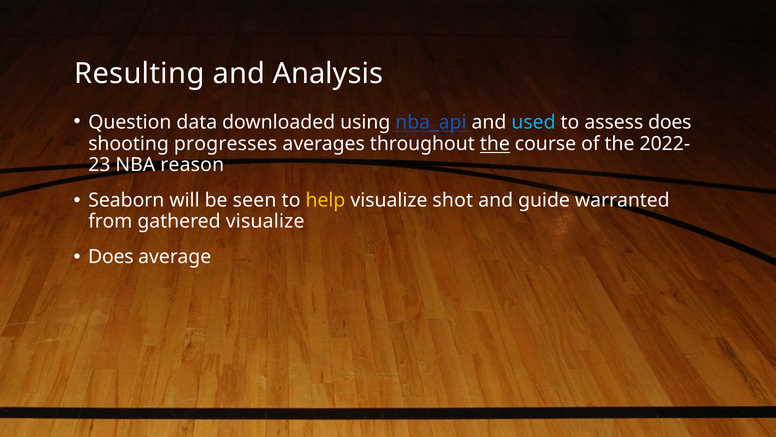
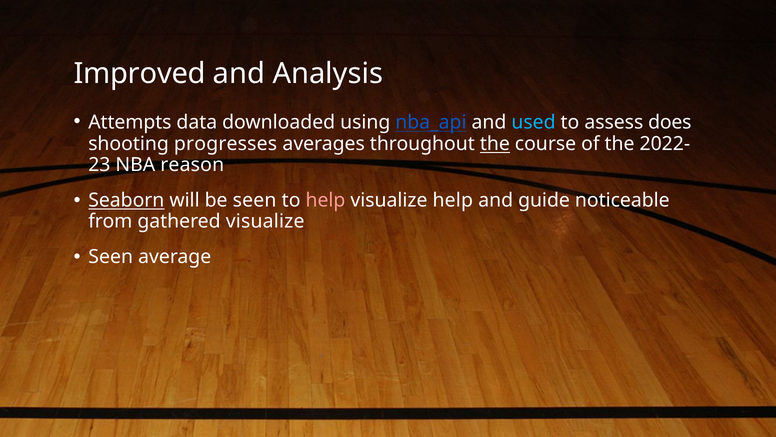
Resulting: Resulting -> Improved (140, 73)
Question: Question -> Attempts (130, 122)
Seaborn underline: none -> present (126, 200)
help colour: yellow -> pink (325, 200)
visualize shot: shot -> help (453, 200)
warranted: warranted -> noticeable (622, 200)
Does: Does -> Seen (111, 257)
